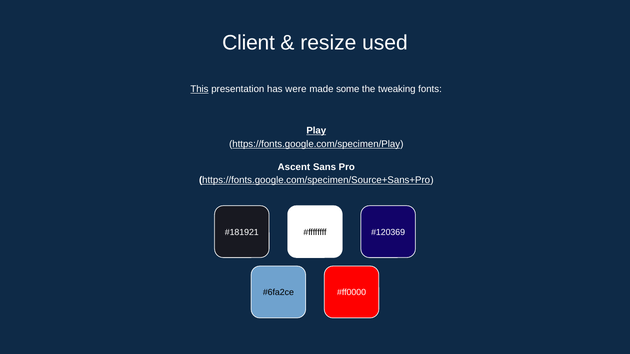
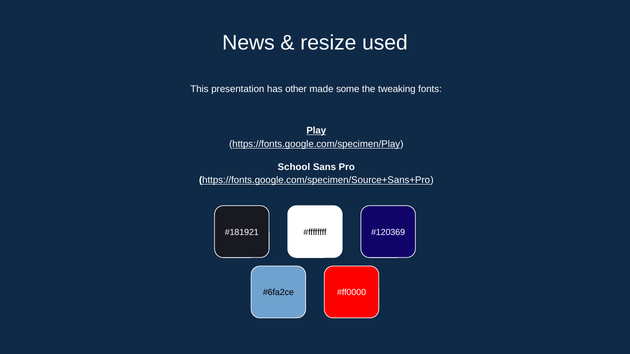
Client: Client -> News (248, 43)
This underline: present -> none (199, 89)
were: were -> other (296, 89)
Ascent: Ascent -> School (294, 167)
